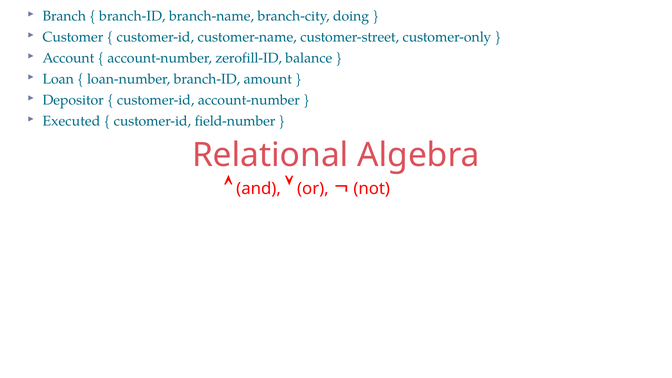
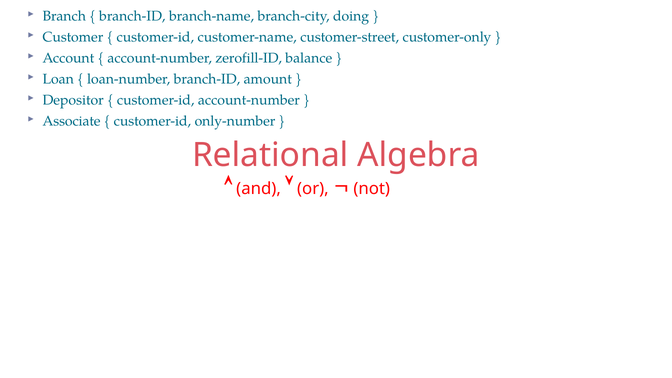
Executed: Executed -> Associate (72, 121)
field-number: field-number -> only-number (235, 121)
